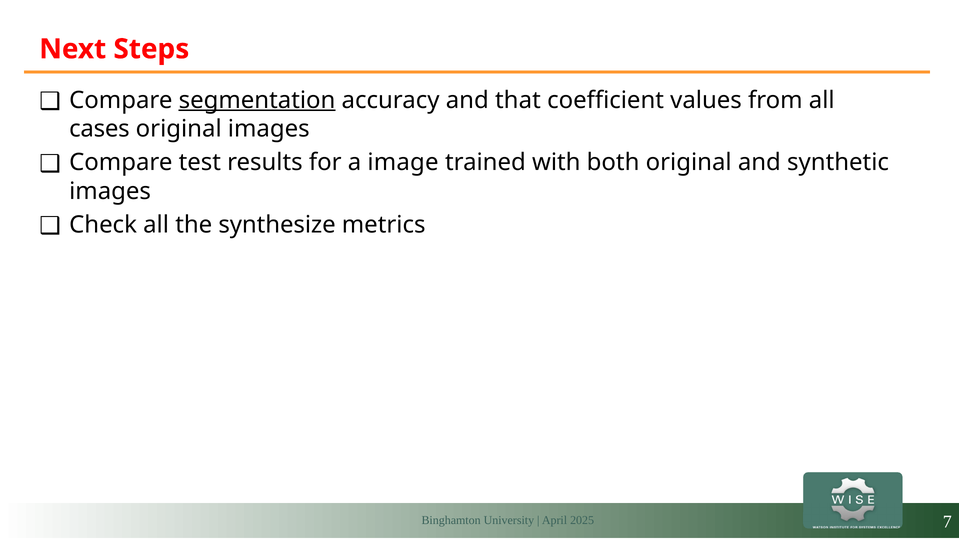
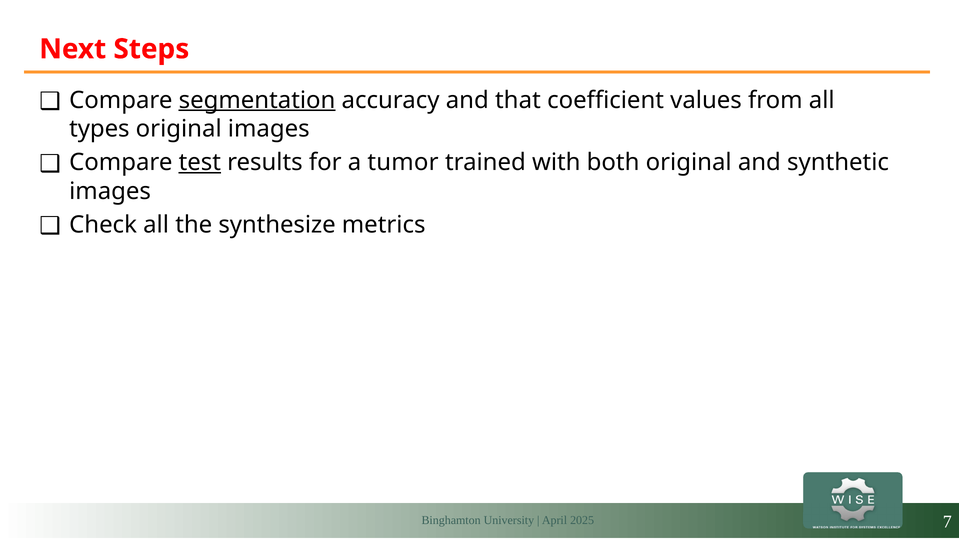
cases: cases -> types (99, 129)
test underline: none -> present (200, 163)
image: image -> tumor (403, 163)
